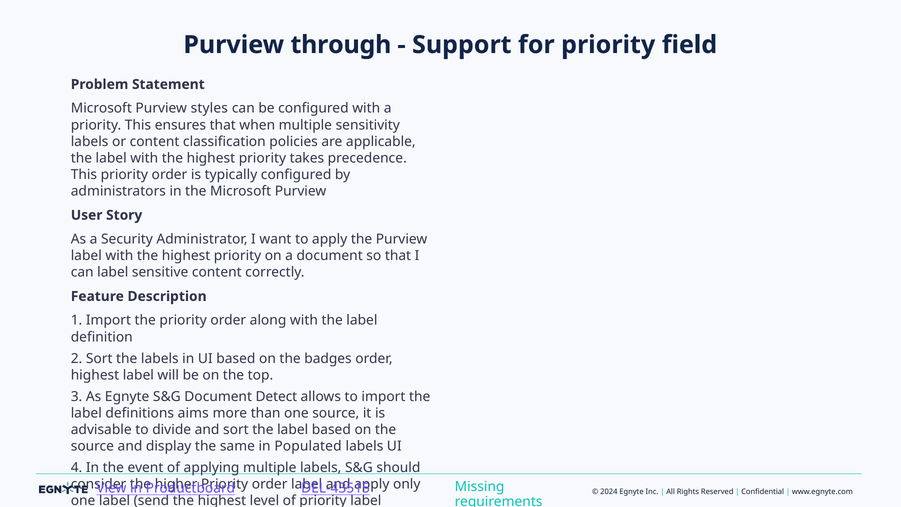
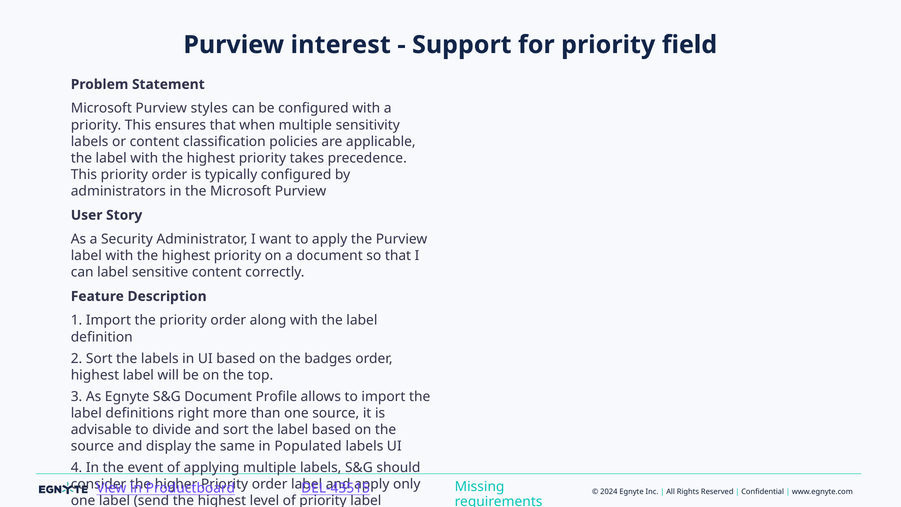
through: through -> interest (341, 45)
Detect: Detect -> Profile (276, 396)
aims: aims -> right (193, 413)
